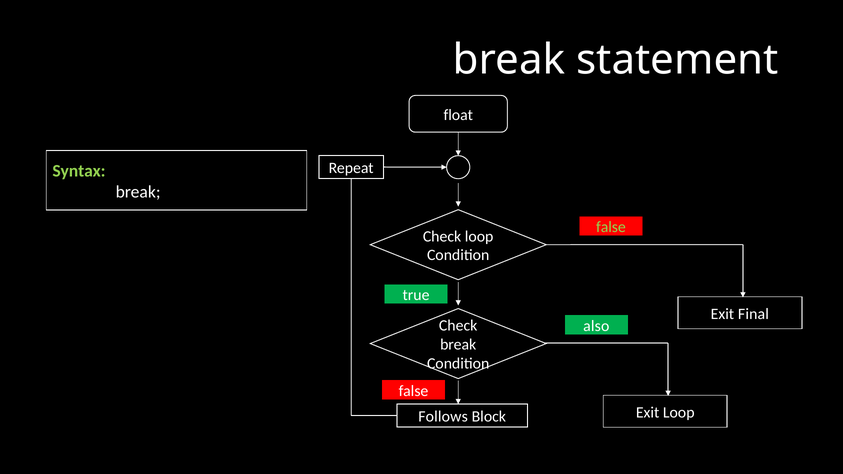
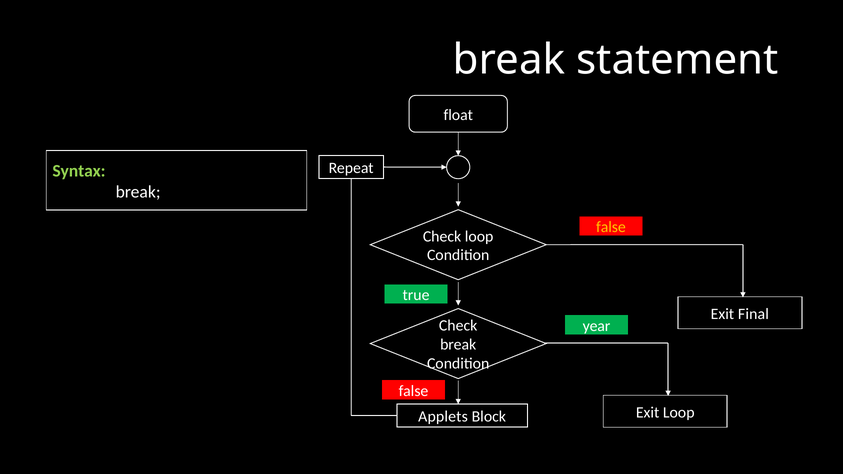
false colour: light green -> yellow (611, 227)
also: also -> year (596, 326)
Follows: Follows -> Applets (443, 417)
